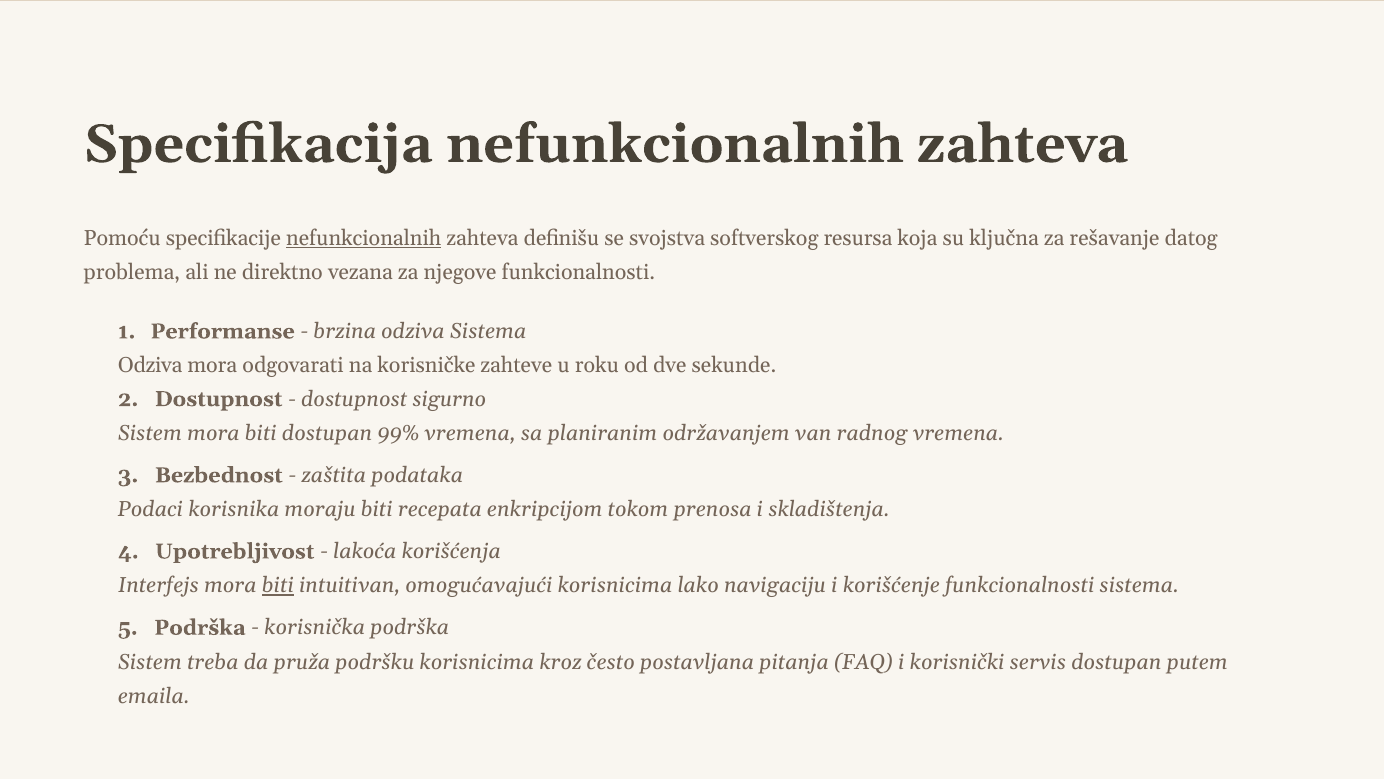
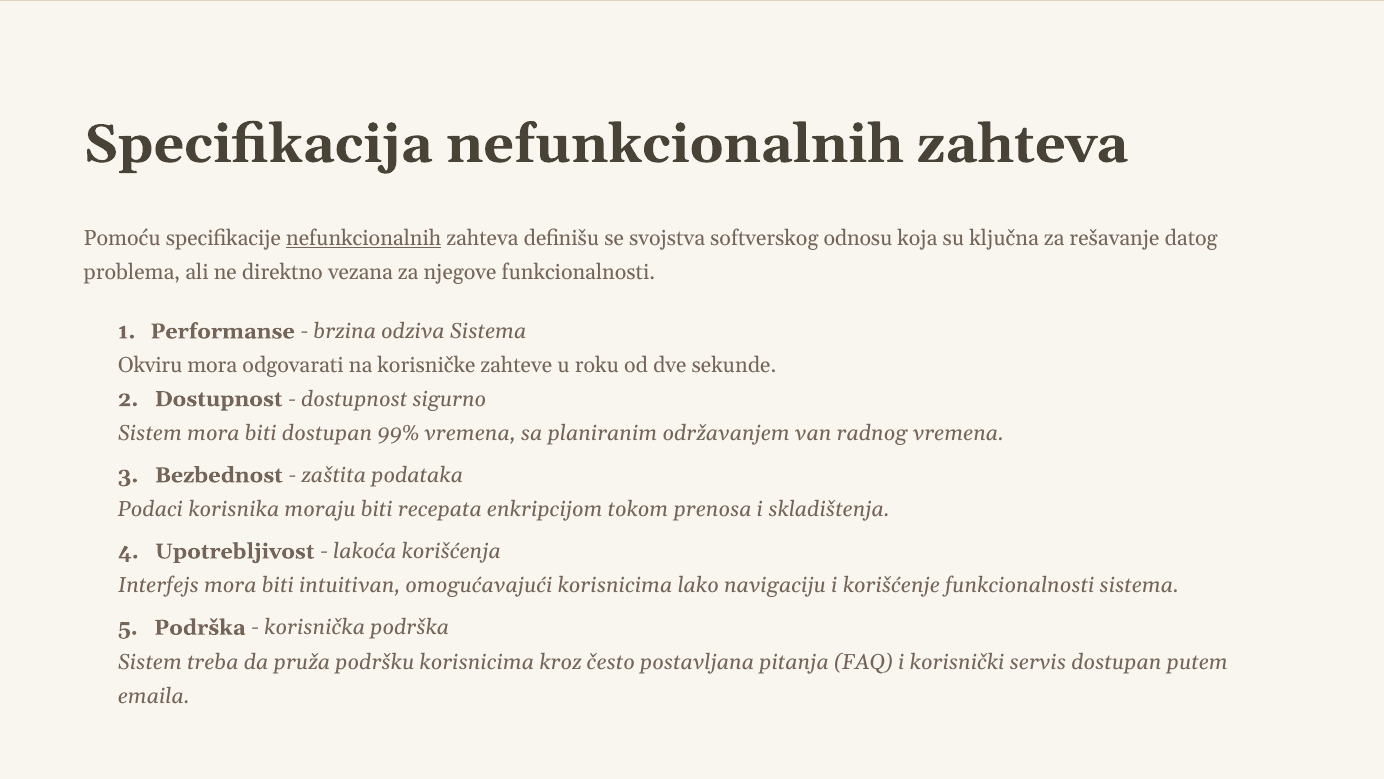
resursa: resursa -> odnosu (858, 238)
Odziva: Odziva -> Okviru (150, 365)
biti underline: present -> none (278, 585)
